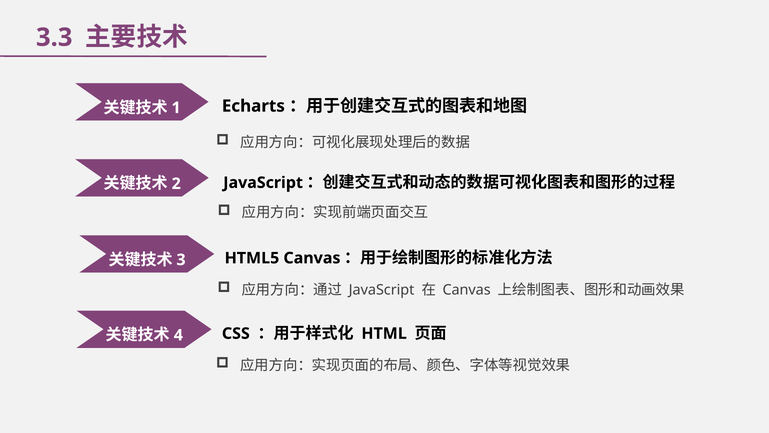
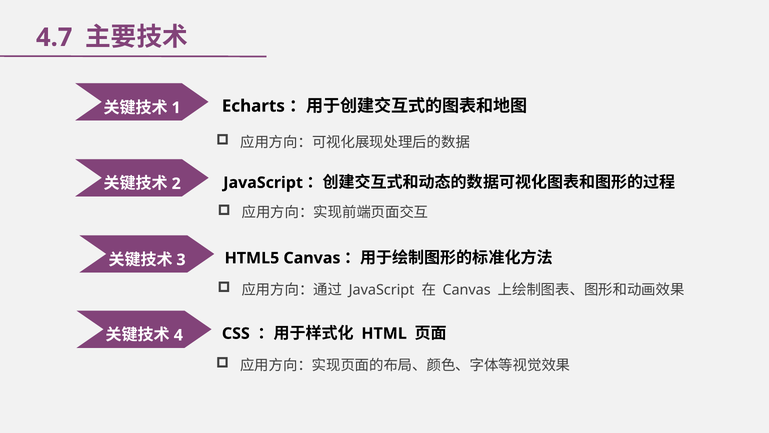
3.3: 3.3 -> 4.7 (54, 37)
